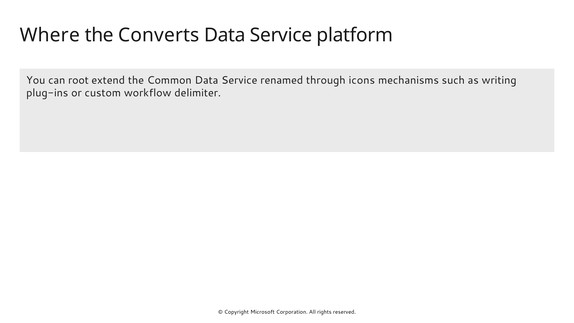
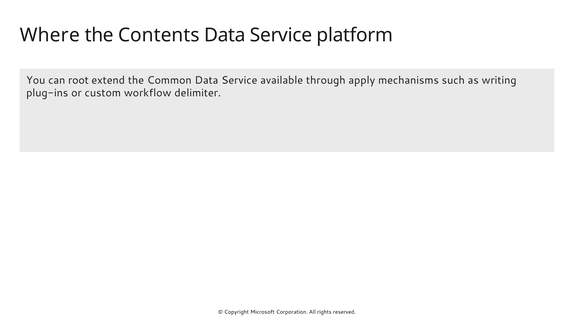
Converts: Converts -> Contents (159, 35)
renamed: renamed -> available (282, 80)
icons: icons -> apply (362, 80)
